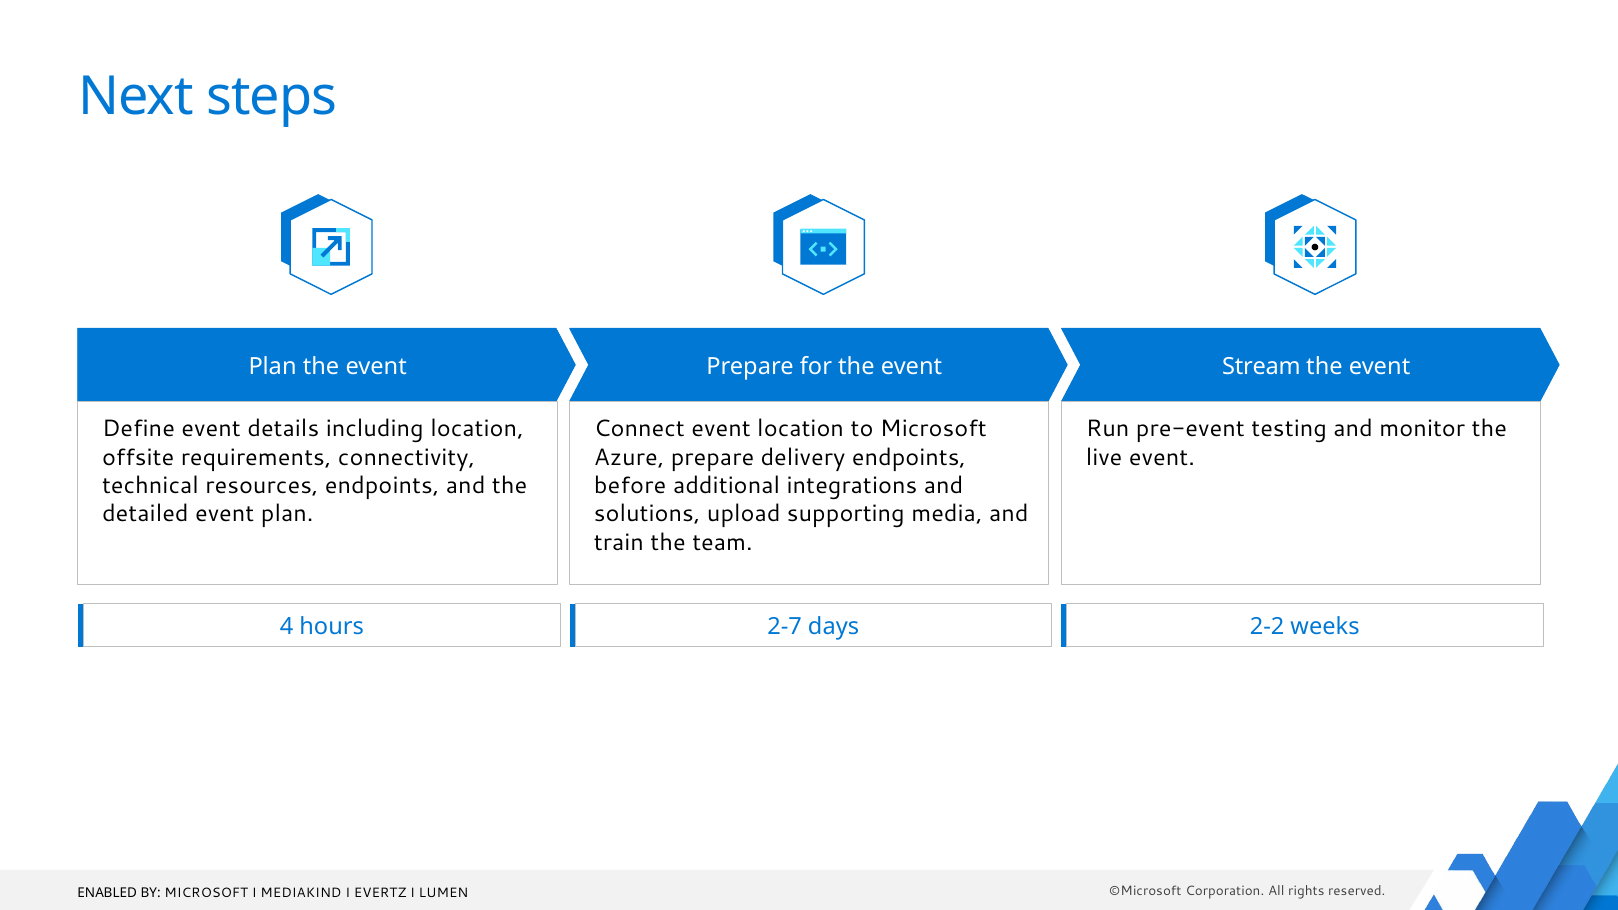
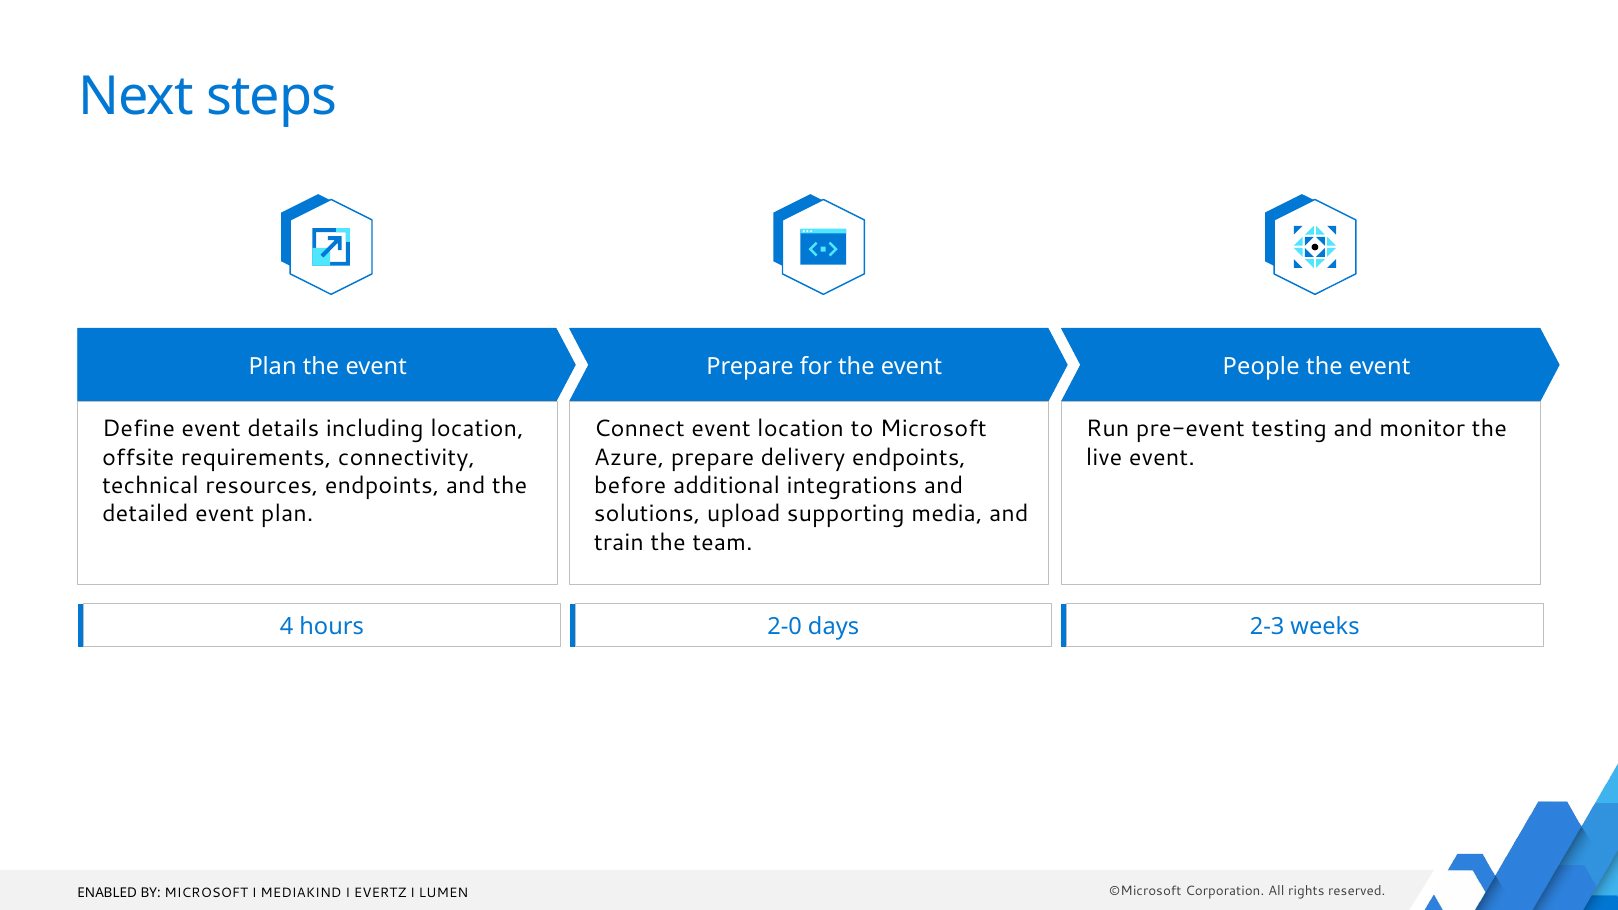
Stream: Stream -> People (1261, 366)
2-7: 2-7 -> 2-0 (785, 627)
2-2: 2-2 -> 2-3 (1267, 627)
